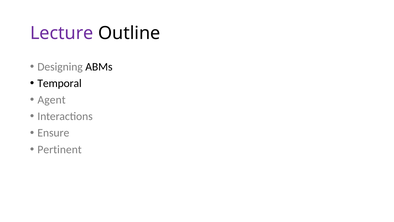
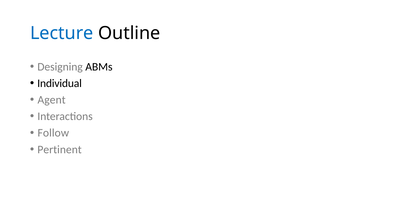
Lecture colour: purple -> blue (62, 33)
Temporal: Temporal -> Individual (60, 83)
Ensure: Ensure -> Follow (53, 133)
